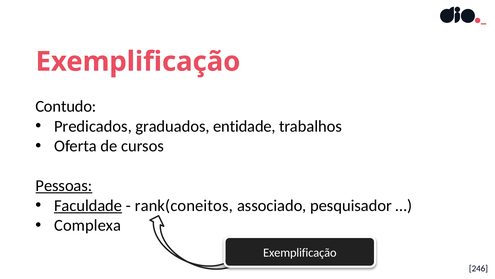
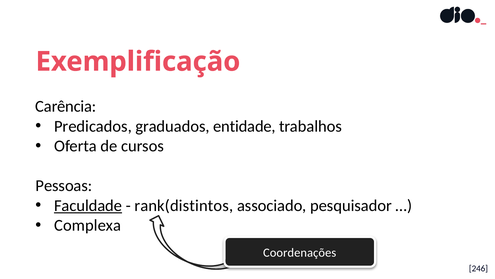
Contudo: Contudo -> Carência (66, 106)
Pessoas underline: present -> none (64, 185)
rank(coneitos: rank(coneitos -> rank(distintos (184, 205)
Exemplificação: Exemplificação -> Coordenações (300, 252)
